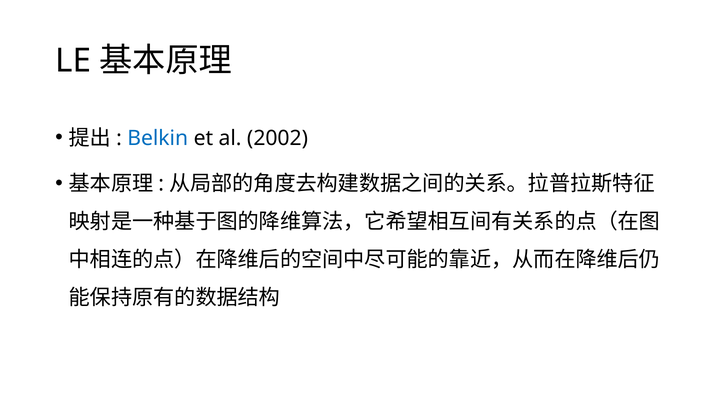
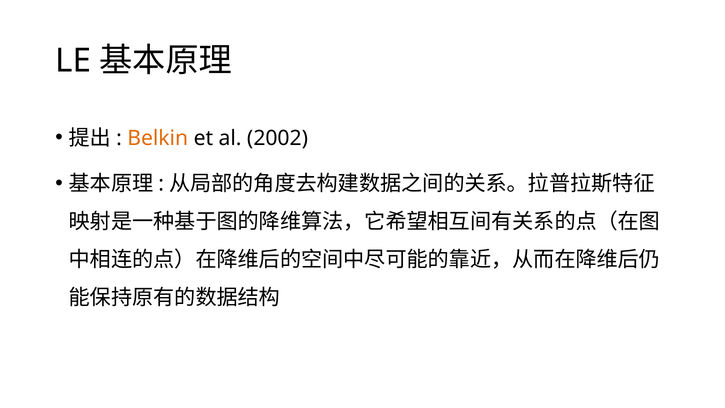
Belkin colour: blue -> orange (158, 138)
